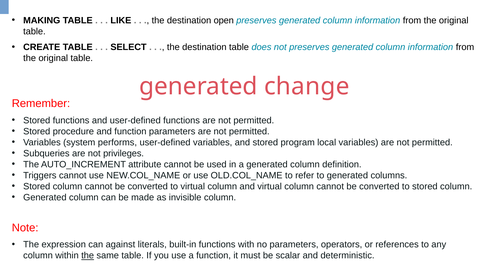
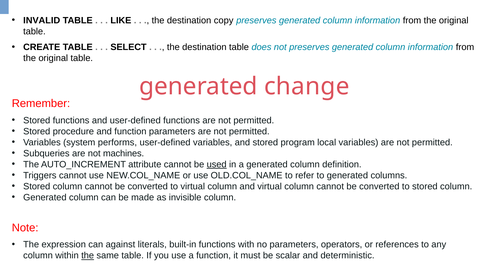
MAKING: MAKING -> INVALID (42, 20)
open: open -> copy (224, 20)
privileges: privileges -> machines (124, 153)
used underline: none -> present (217, 164)
